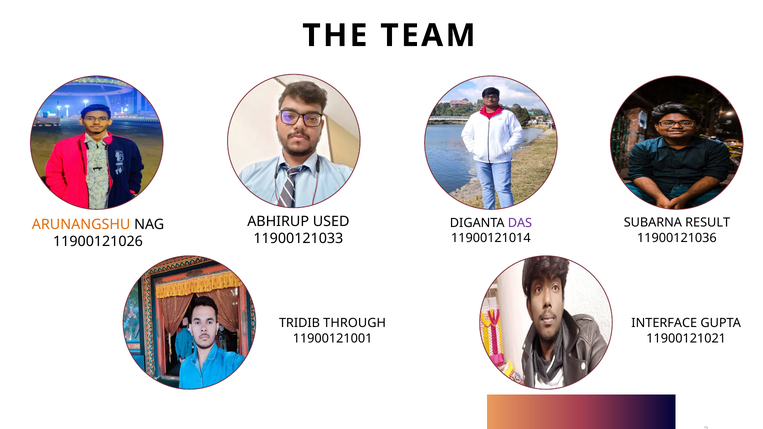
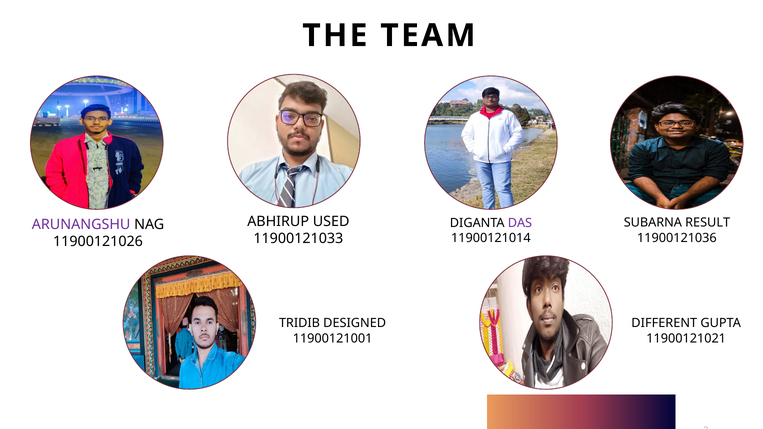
ARUNANGSHU colour: orange -> purple (81, 225)
THROUGH: THROUGH -> DESIGNED (355, 323)
INTERFACE: INTERFACE -> DIFFERENT (664, 323)
